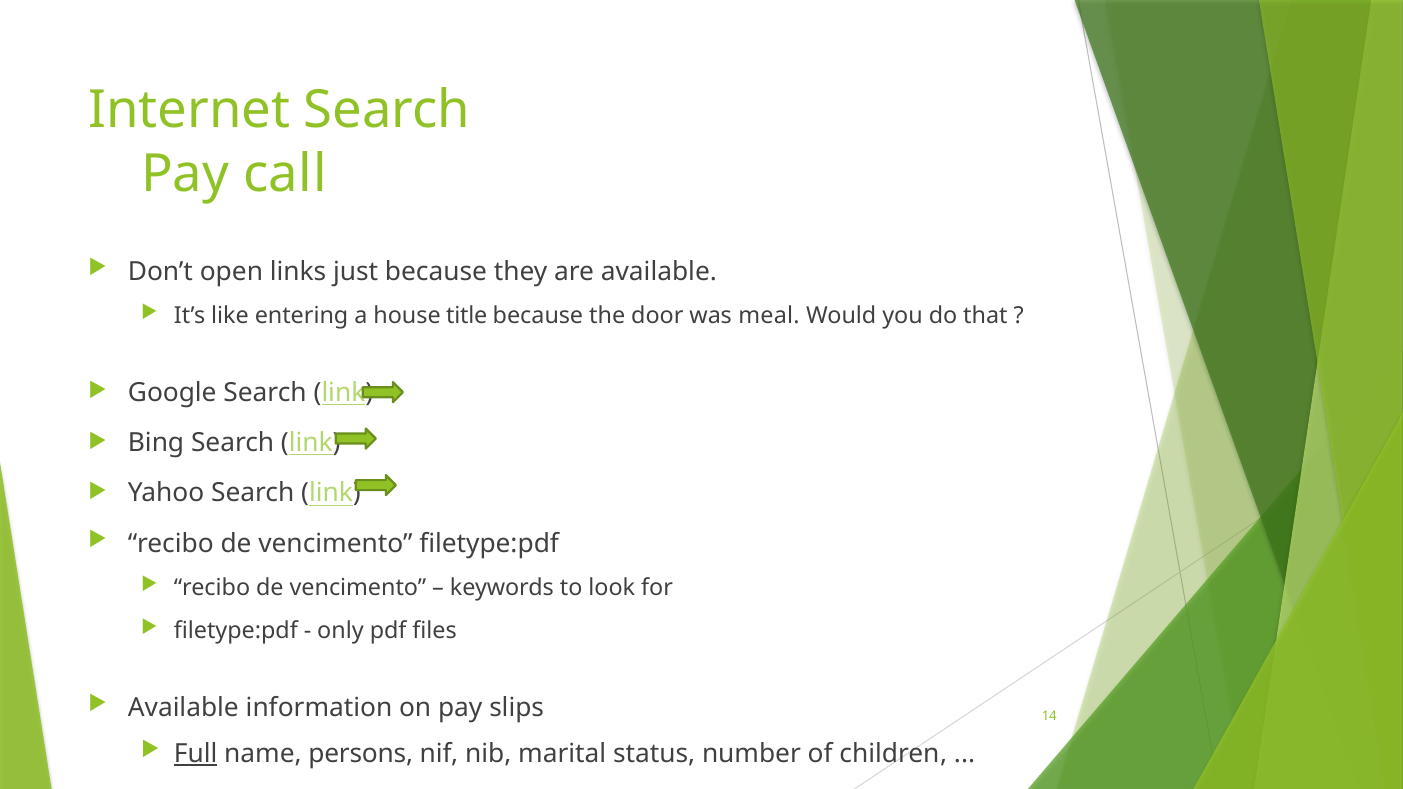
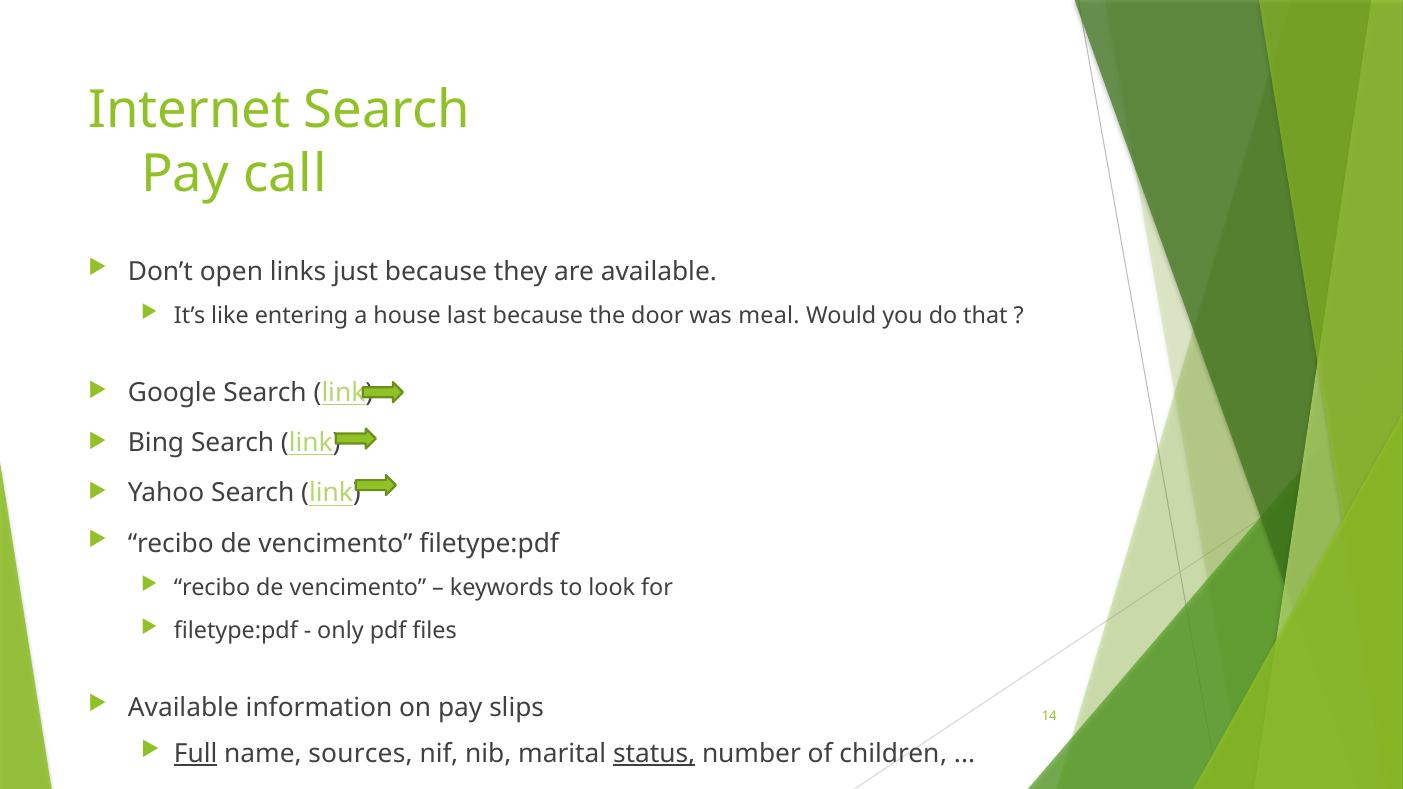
title: title -> last (467, 316)
persons: persons -> sources (361, 754)
status underline: none -> present (654, 754)
